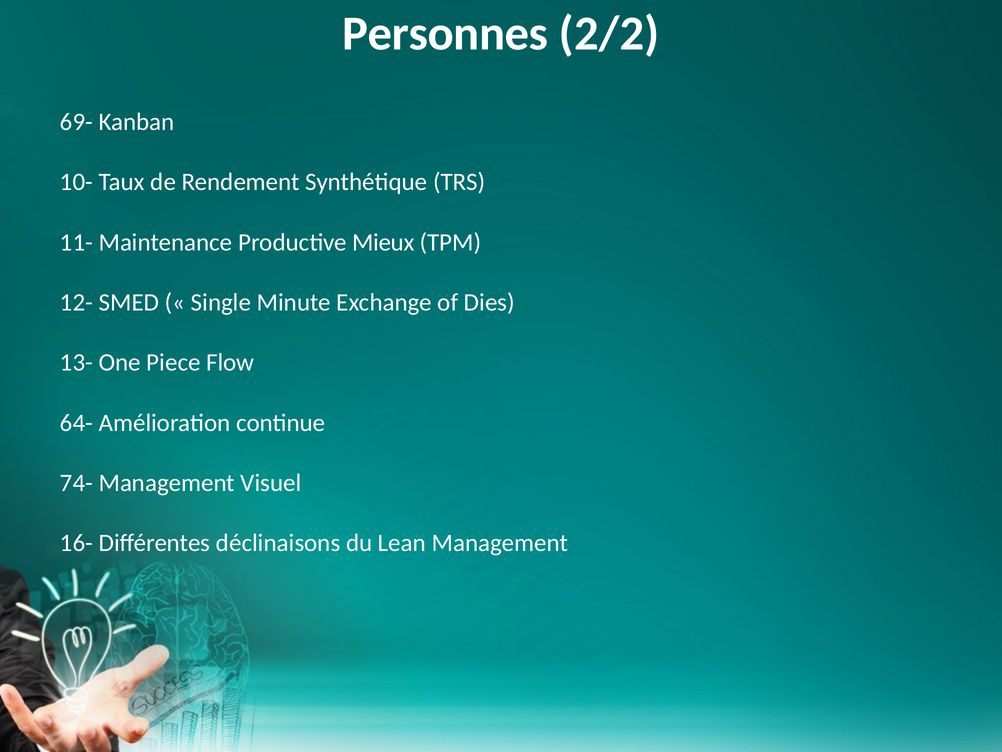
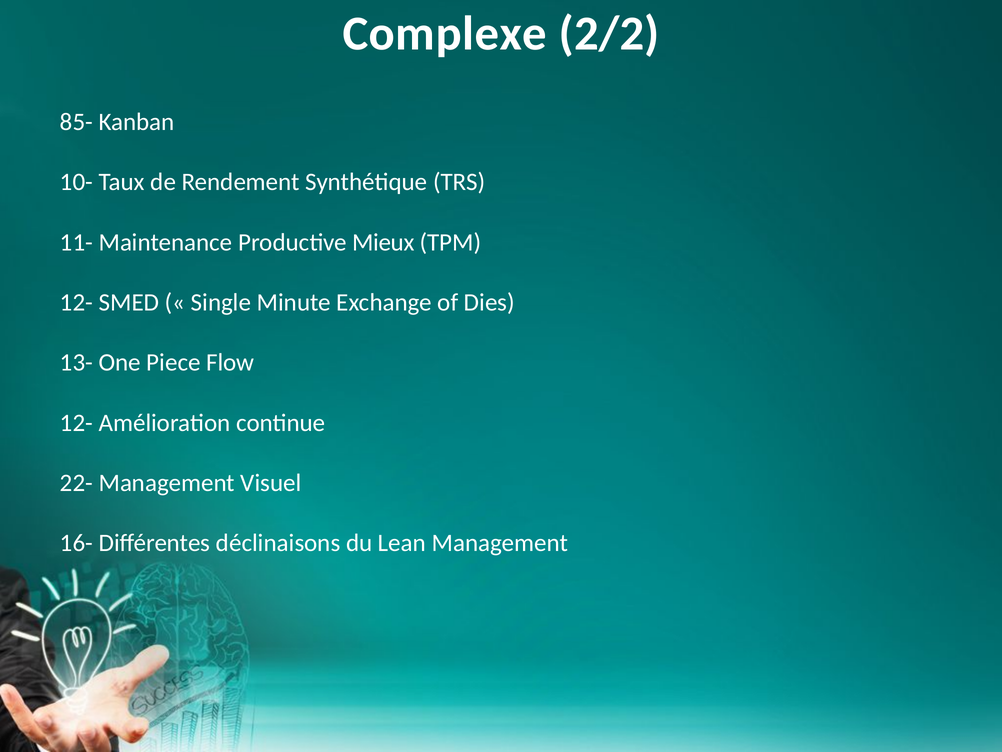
Personnes: Personnes -> Complexe (445, 34)
69-: 69- -> 85- (76, 122)
64-: 64- -> 12- (76, 422)
74-: 74- -> 22- (76, 483)
